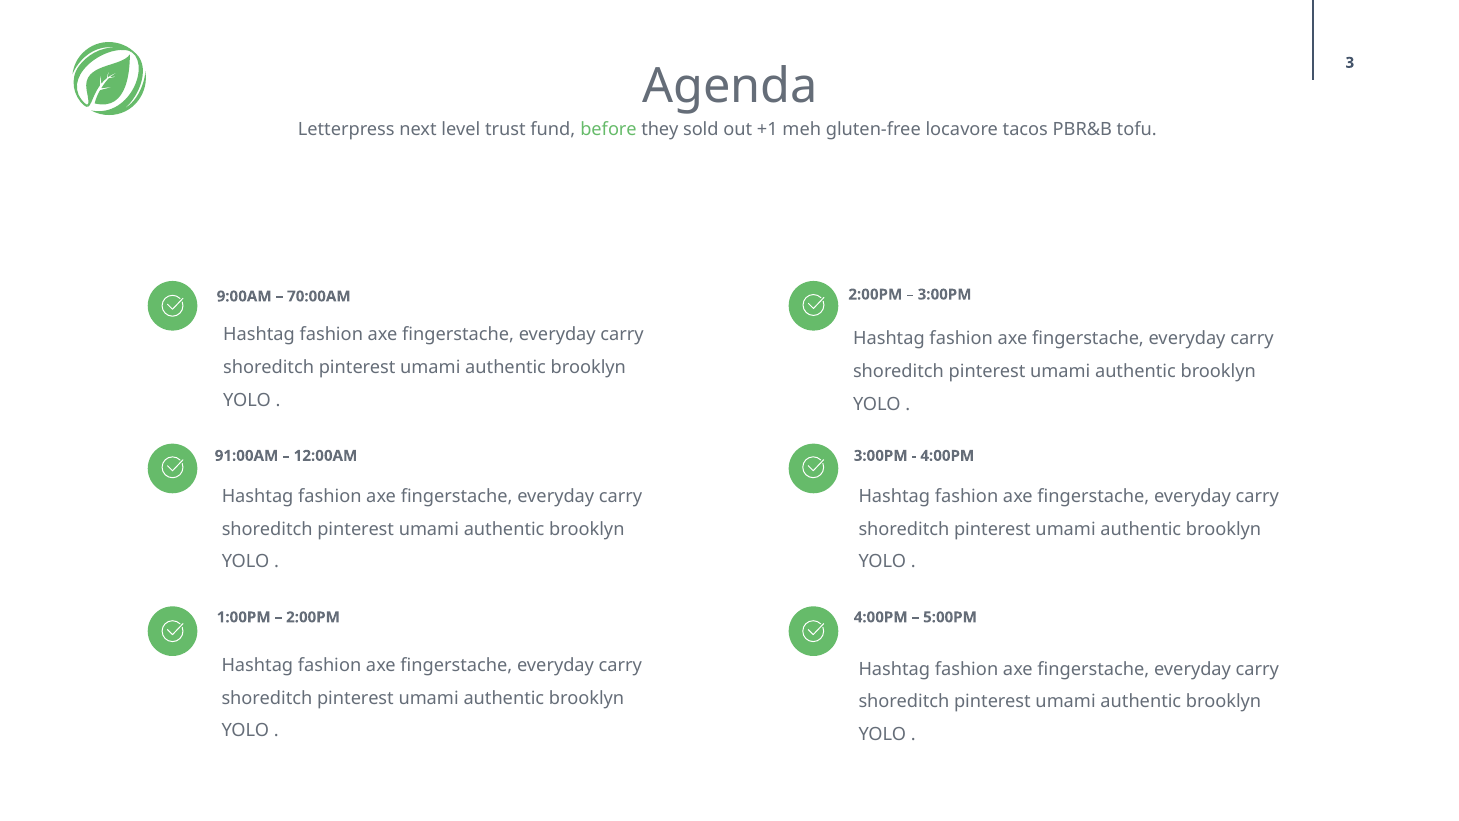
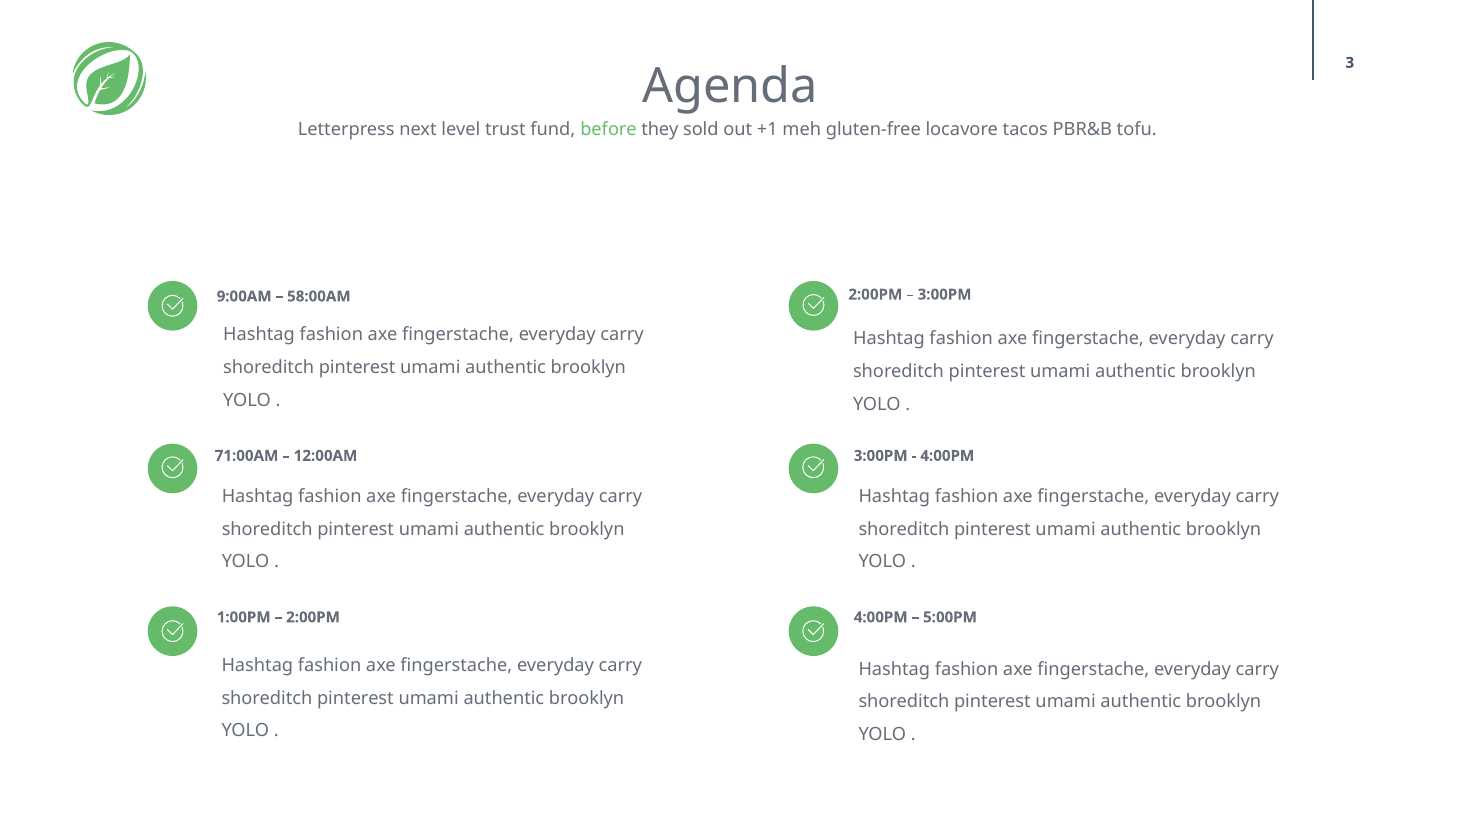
70:00AM: 70:00AM -> 58:00AM (319, 296)
91:00AM: 91:00AM -> 71:00AM (247, 456)
